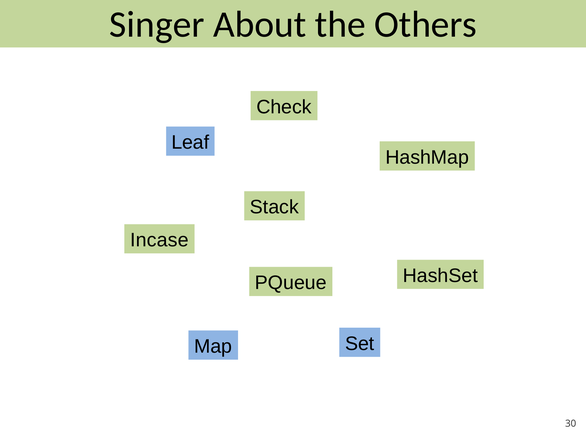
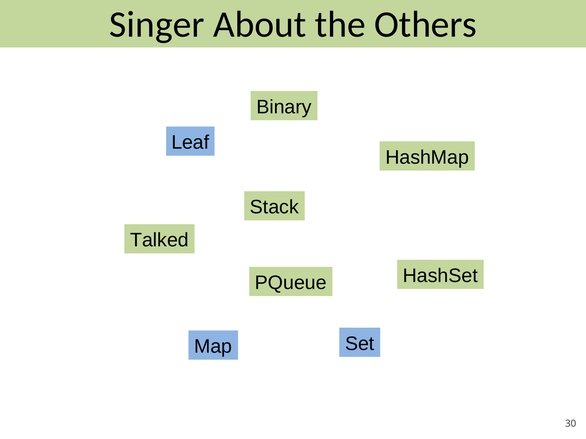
Check: Check -> Binary (284, 107)
Incase: Incase -> Talked (159, 240)
